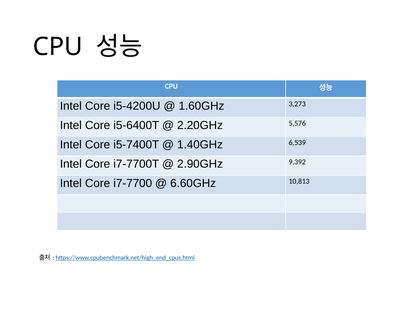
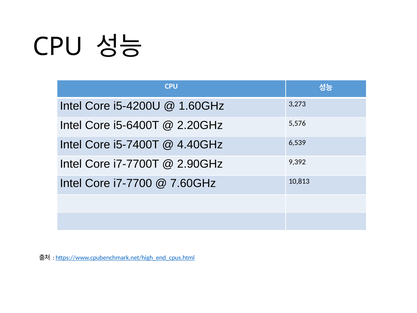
1.40GHz: 1.40GHz -> 4.40GHz (200, 145)
6.60GHz: 6.60GHz -> 7.60GHz (193, 183)
